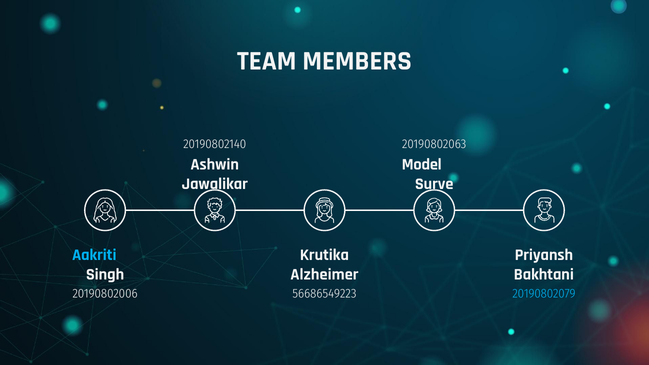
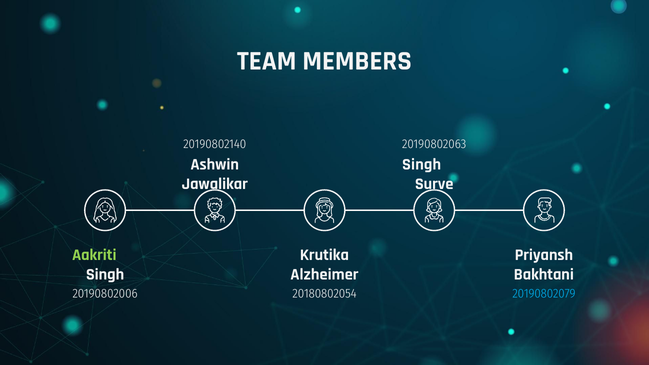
Model: Model -> Singh (422, 165)
Aakriti colour: light blue -> light green (94, 255)
56686549223: 56686549223 -> 20180802054 (324, 293)
